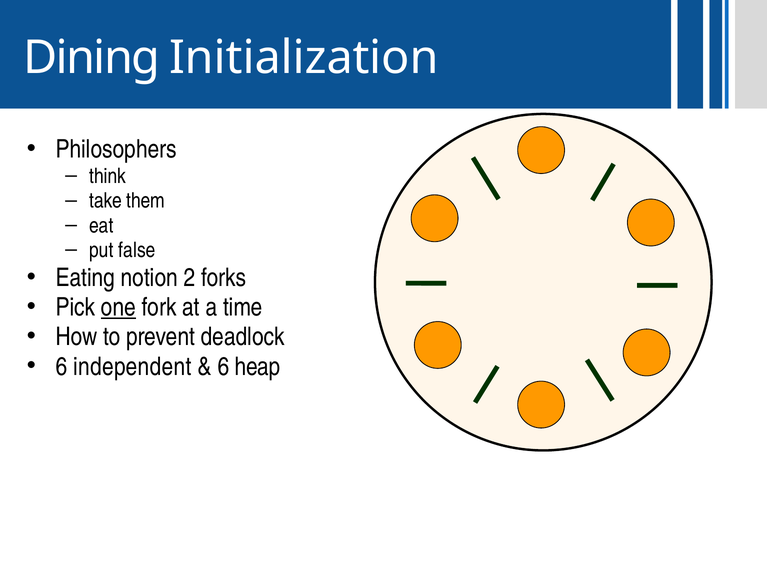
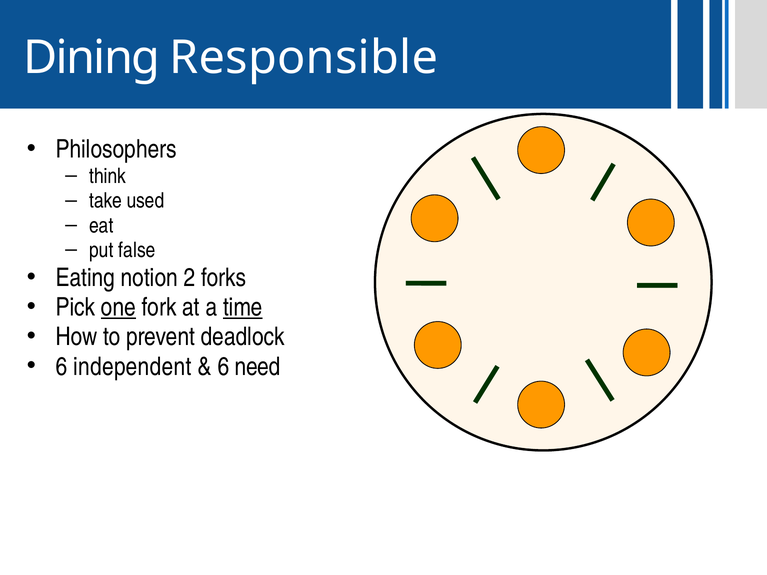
Initialization: Initialization -> Responsible (304, 58)
them: them -> used (145, 201)
time underline: none -> present (243, 307)
heap: heap -> need (258, 367)
